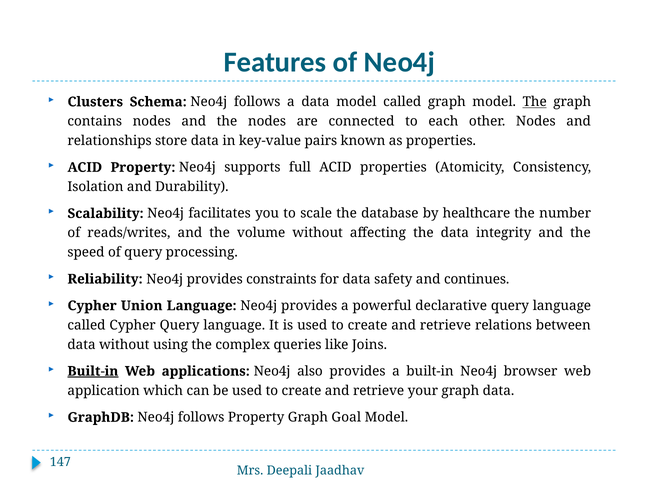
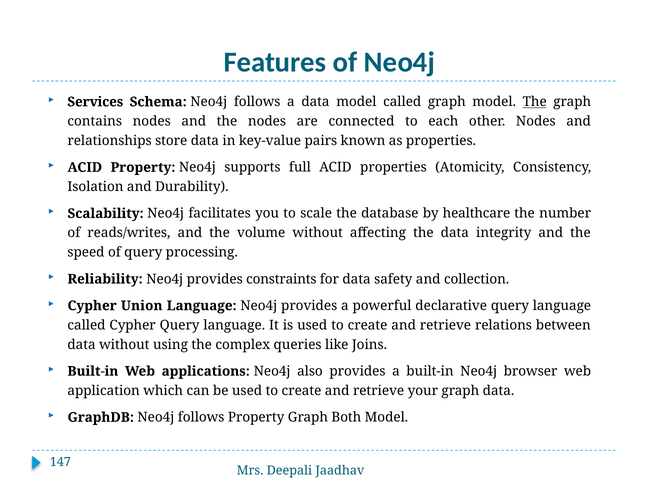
Clusters: Clusters -> Services (95, 102)
continues: continues -> collection (477, 279)
Built-in underline: present -> none (93, 371)
Goal: Goal -> Both (346, 417)
